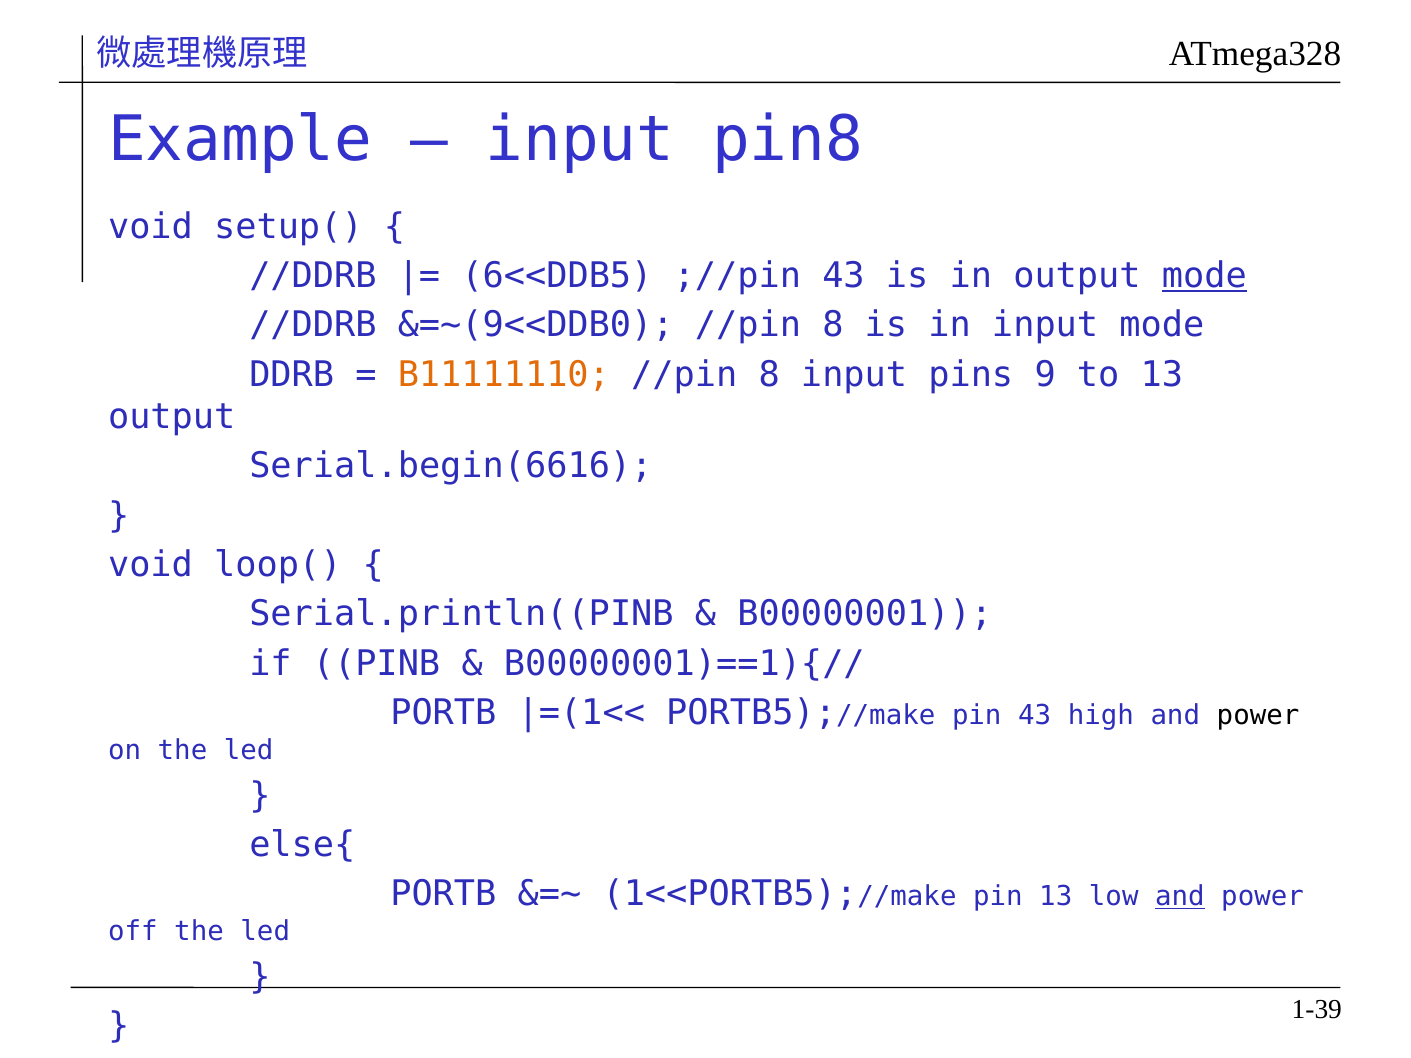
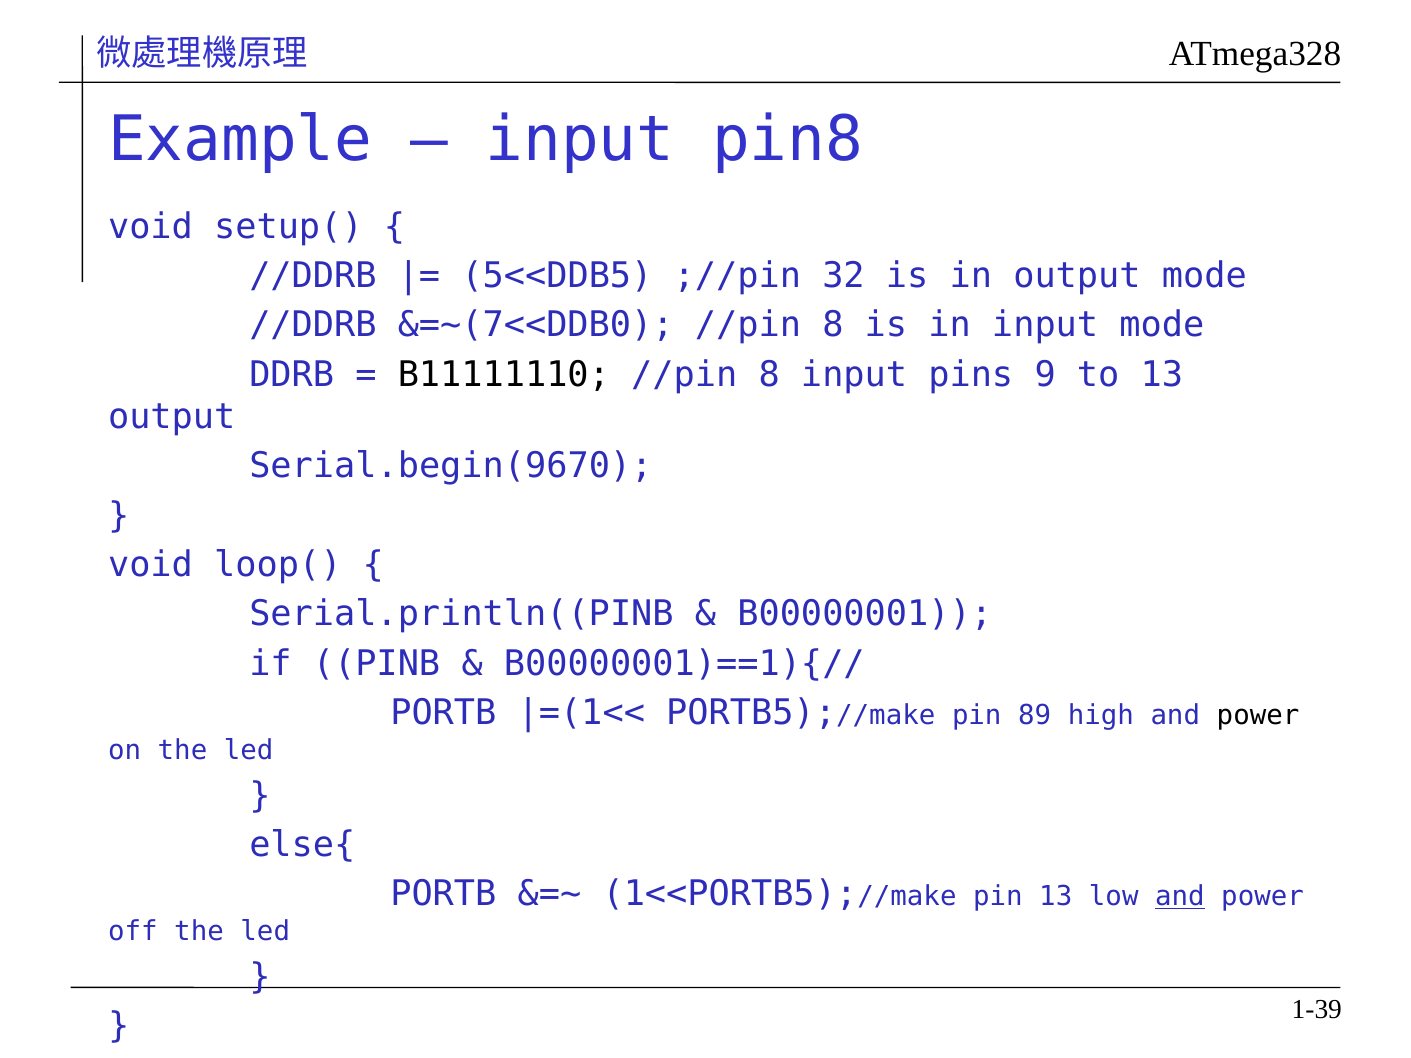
6<<DDB5: 6<<DDB5 -> 5<<DDB5 (557, 276)
;//pin 43: 43 -> 32 (843, 276)
mode underline: present -> none (1204, 276)
&=~(9<<DDB0: &=~(9<<DDB0 -> &=~(7<<DDB0 (536, 325)
B11111110 colour: orange -> black (504, 375)
Serial.begin(6616: Serial.begin(6616 -> Serial.begin(9670 (451, 466)
pin 43: 43 -> 89 (1035, 716)
